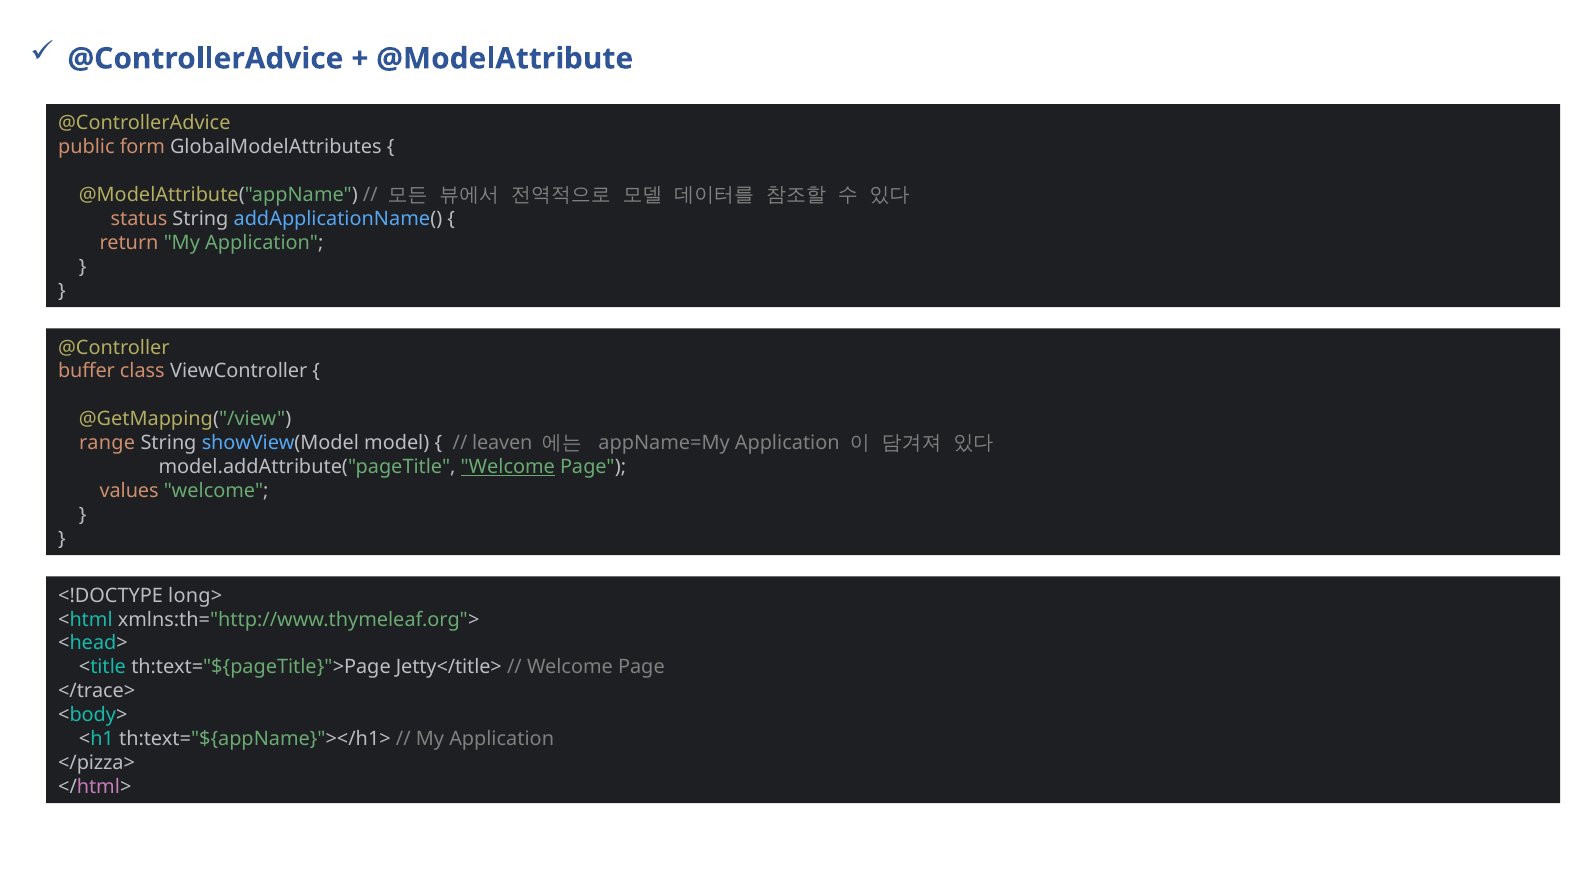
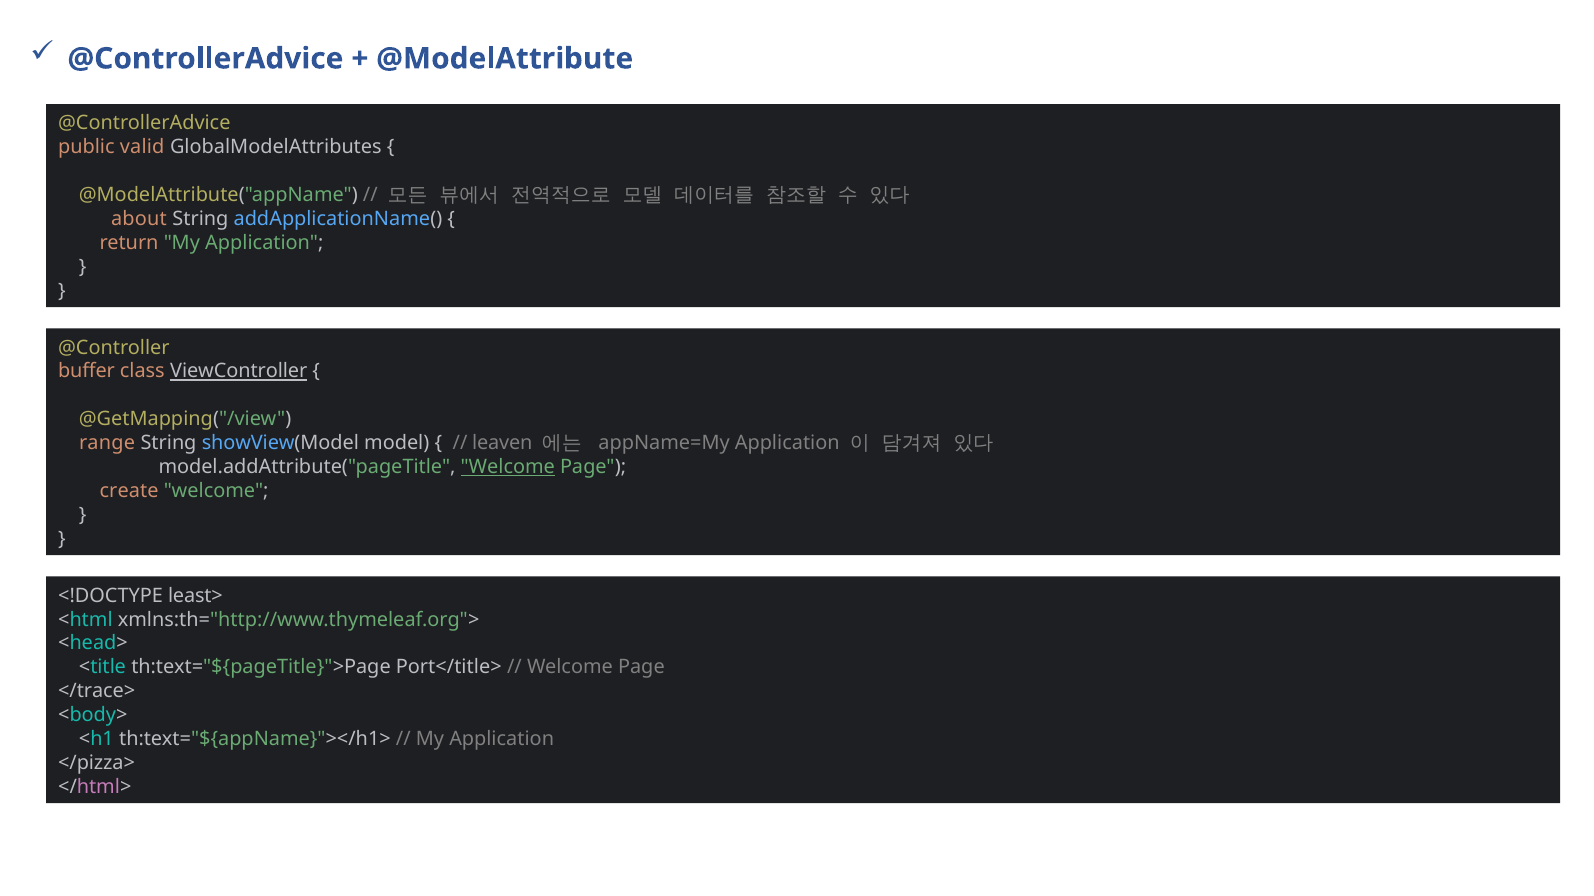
form: form -> valid (142, 147)
status: status -> about (139, 219)
ViewController underline: none -> present (239, 372)
values: values -> create (129, 491)
long>: long> -> least> (195, 596)
Jetty</title>: Jetty</title> -> Port</title> (449, 668)
